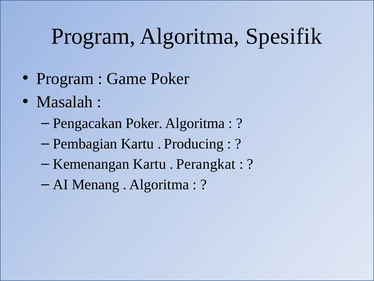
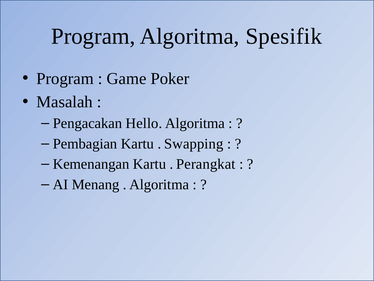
Pengacakan Poker: Poker -> Hello (144, 123)
Producing: Producing -> Swapping (194, 144)
